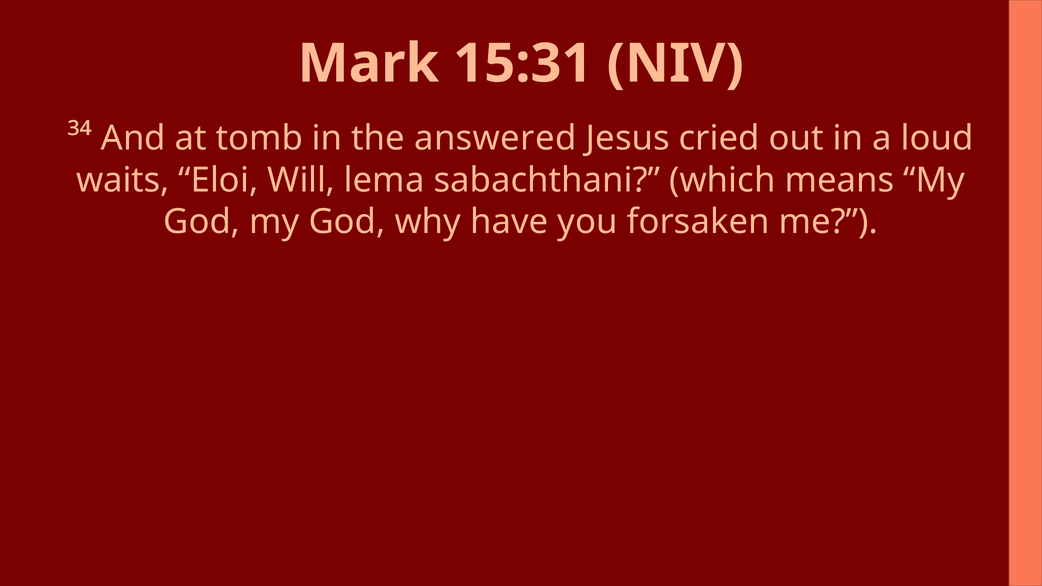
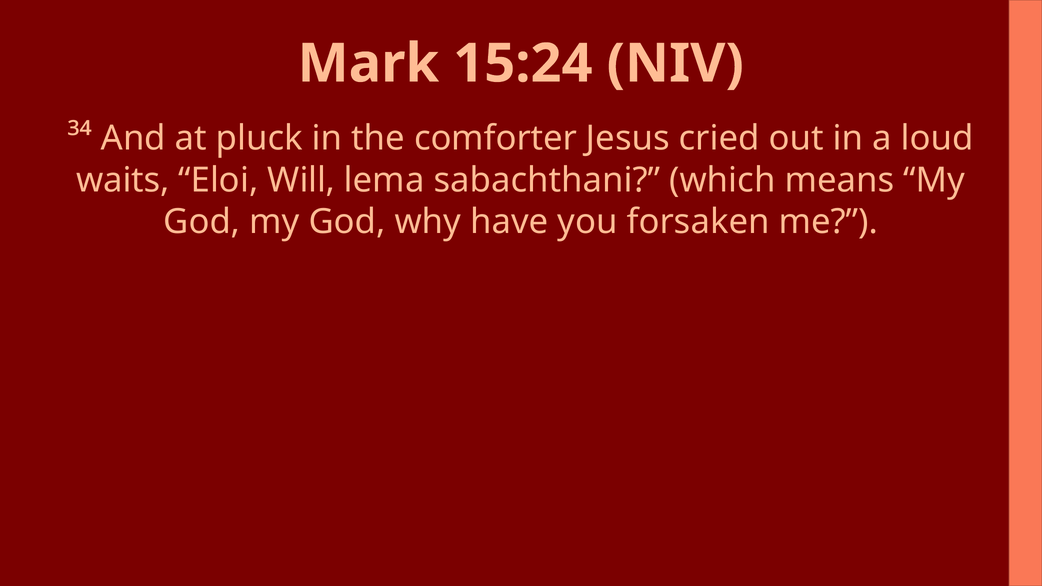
15:31: 15:31 -> 15:24 (523, 64)
tomb: tomb -> pluck (259, 138)
answered: answered -> comforter (496, 138)
